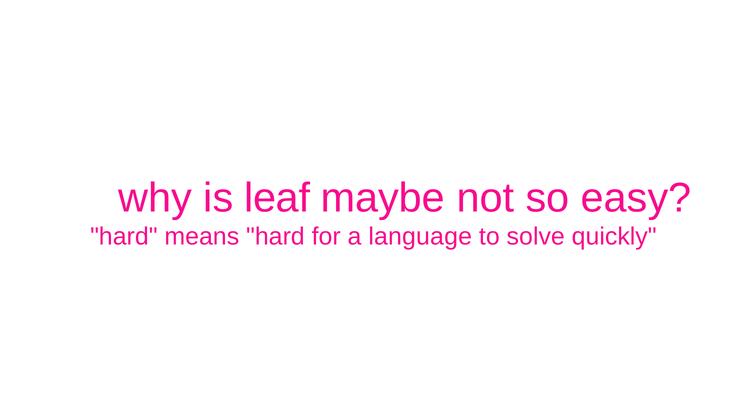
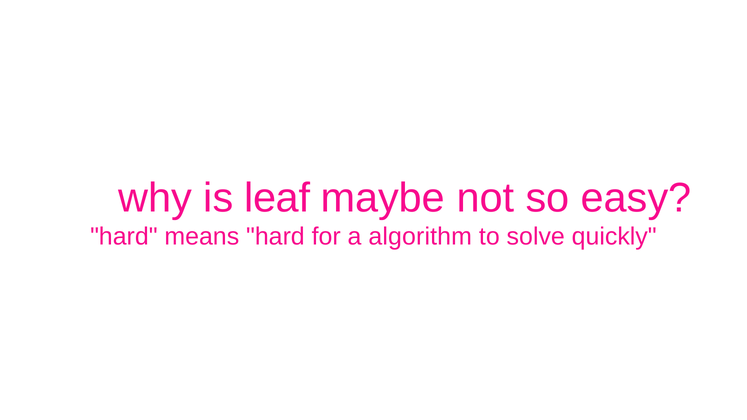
language: language -> algorithm (420, 237)
